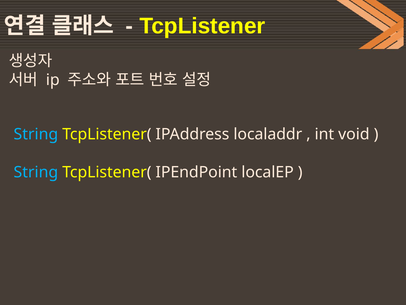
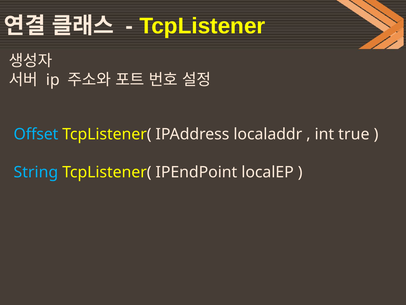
String: String -> Offset (36, 134)
void: void -> true (354, 134)
